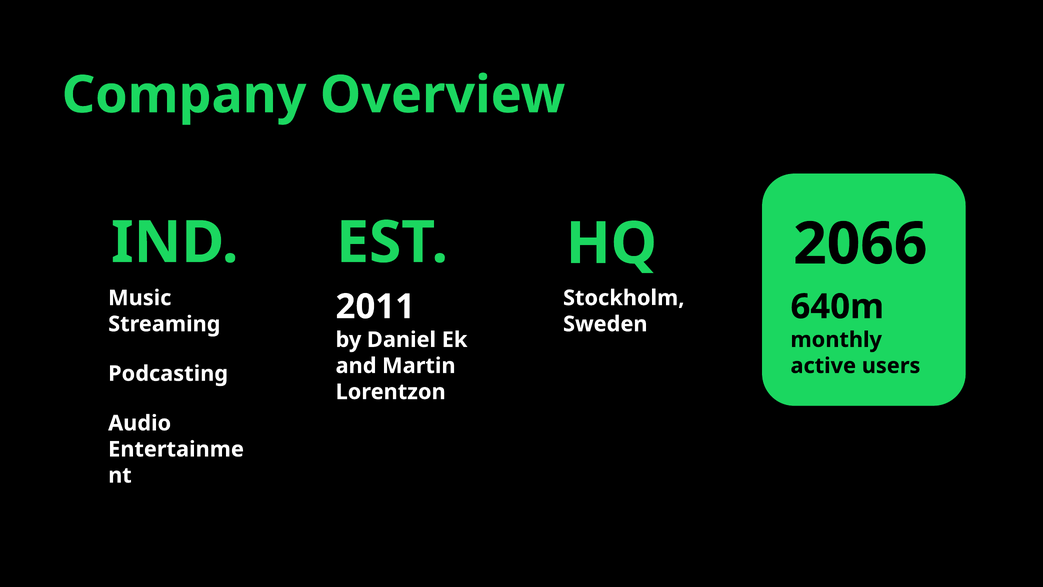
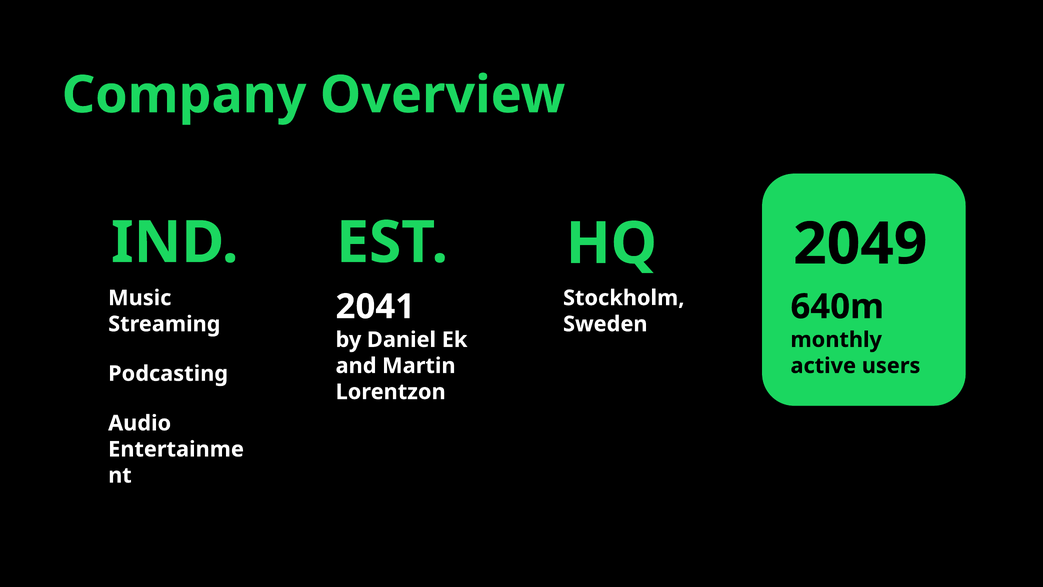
2066: 2066 -> 2049 (860, 244)
2011: 2011 -> 2041 (375, 307)
